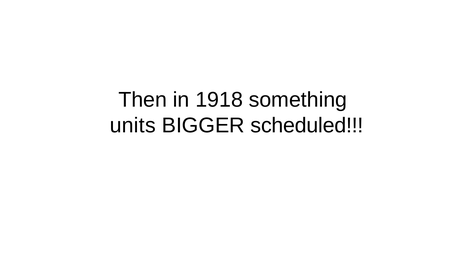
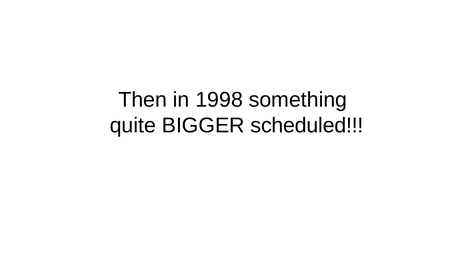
1918: 1918 -> 1998 (219, 100)
units: units -> quite (133, 125)
